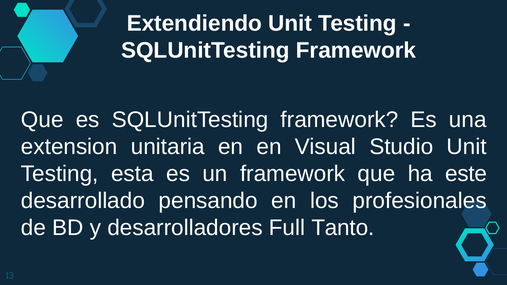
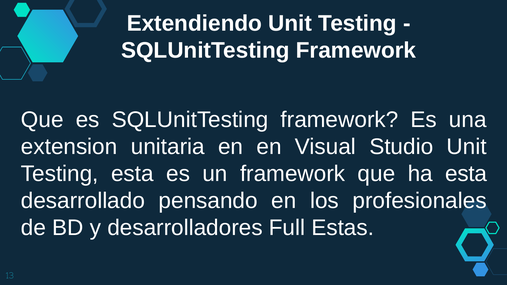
ha este: este -> esta (466, 174)
Tanto: Tanto -> Estas (343, 228)
